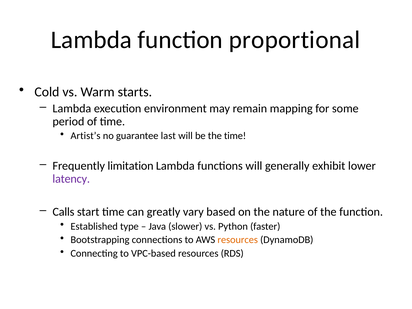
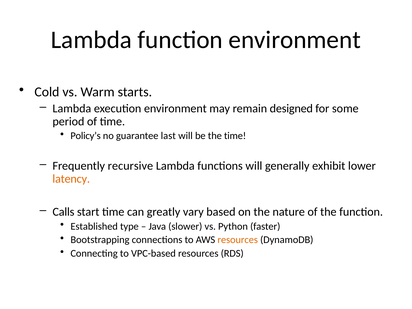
function proportional: proportional -> environment (295, 40)
mapping: mapping -> designed (291, 109)
Artist’s: Artist’s -> Policy’s (86, 136)
limitation: limitation -> recursive (130, 166)
latency colour: purple -> orange (71, 179)
